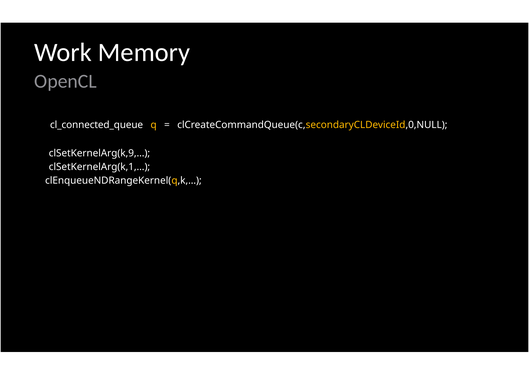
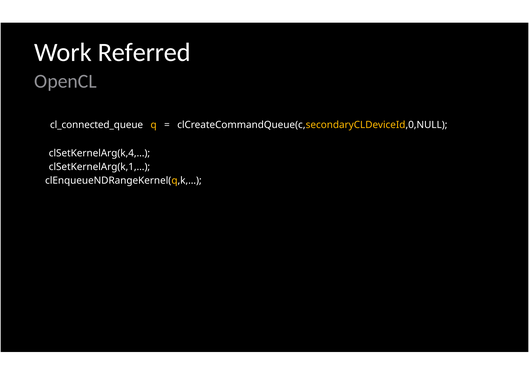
Memory: Memory -> Referred (144, 53)
clSetKernelArg(k,9,…: clSetKernelArg(k,9,… -> clSetKernelArg(k,4,… (99, 153)
